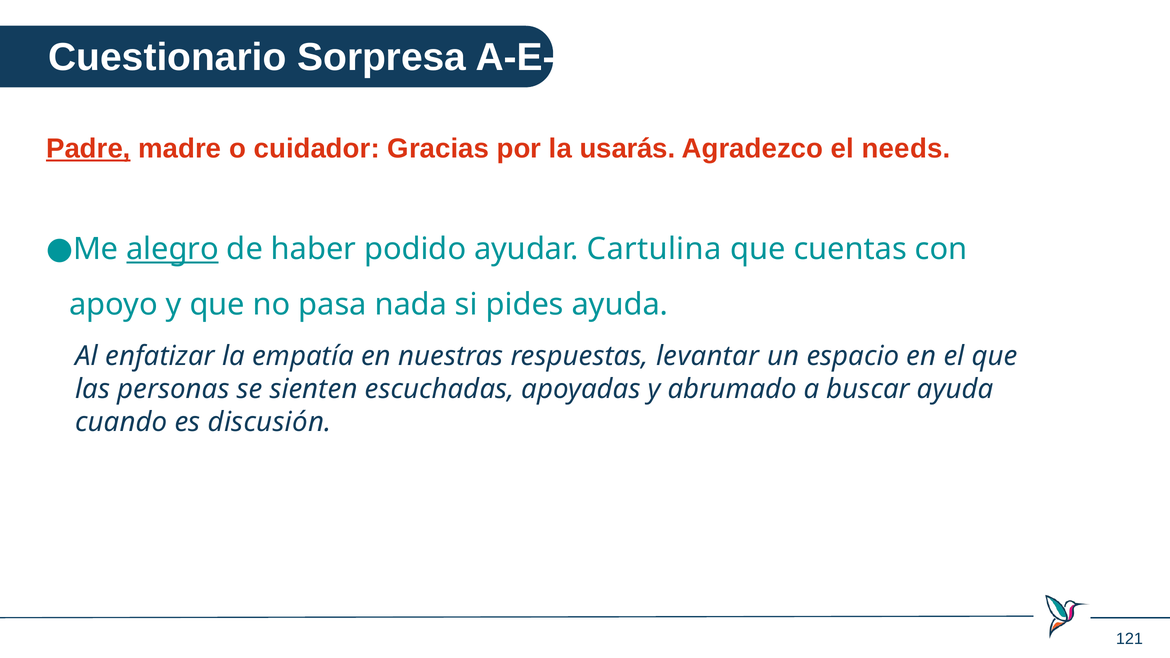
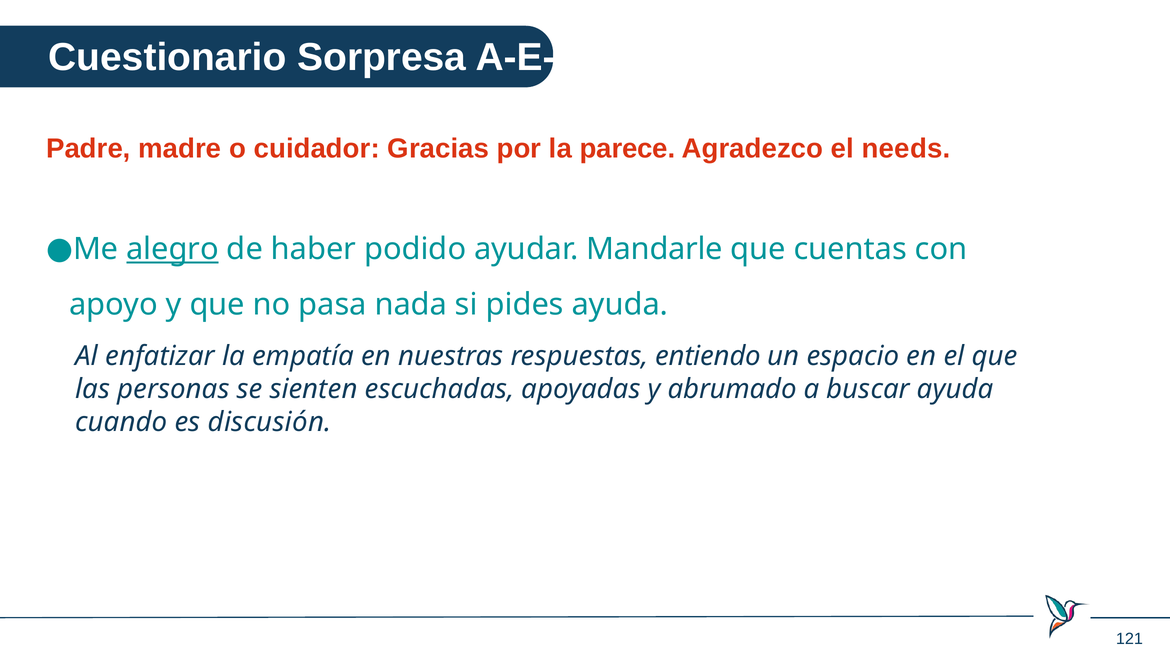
Padre underline: present -> none (88, 149)
usarás: usarás -> parece (627, 149)
Cartulina: Cartulina -> Mandarle (654, 249)
levantar: levantar -> entiendo (708, 356)
